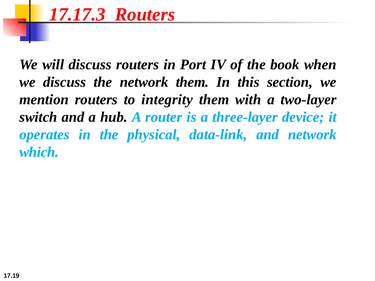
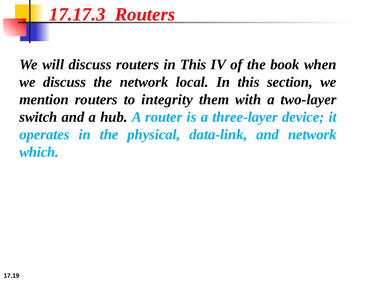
routers in Port: Port -> This (193, 65)
network them: them -> local (192, 82)
